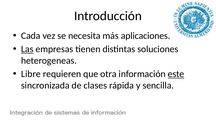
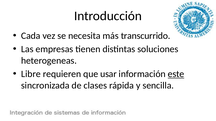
aplicaciones: aplicaciones -> transcurrido (146, 36)
Las underline: present -> none (27, 49)
otra: otra -> usar (108, 74)
